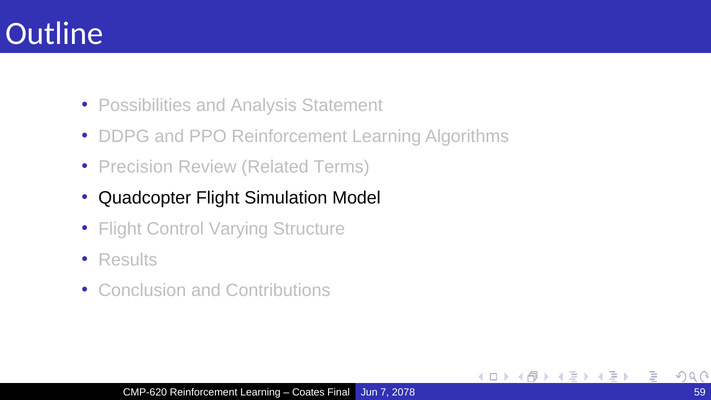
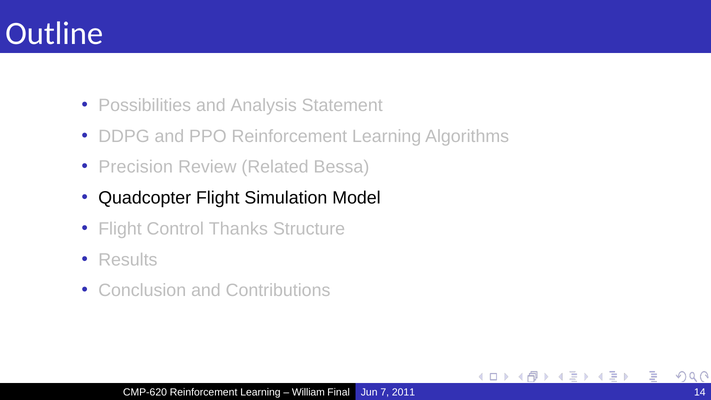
Terms: Terms -> Bessa (341, 167)
Varying: Varying -> Thanks (238, 229)
Coates: Coates -> William (308, 392)
2078: 2078 -> 2011 (403, 392)
59: 59 -> 14 (700, 392)
